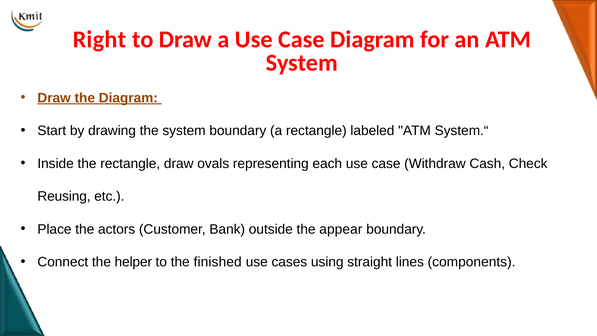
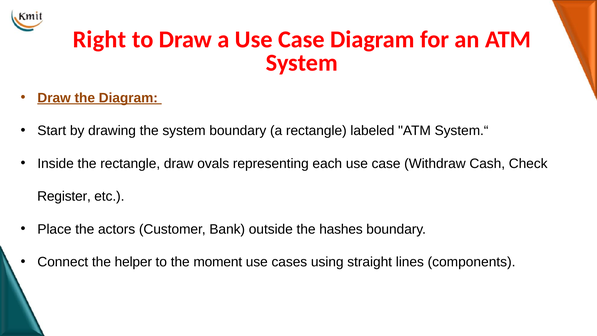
Reusing: Reusing -> Register (64, 196)
appear: appear -> hashes (341, 229)
finished: finished -> moment (218, 262)
